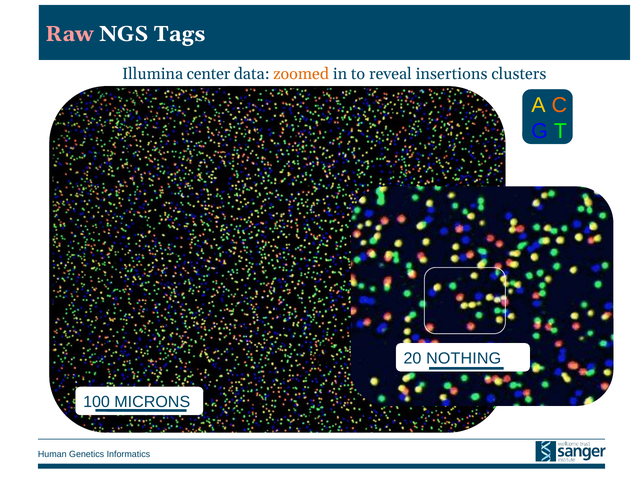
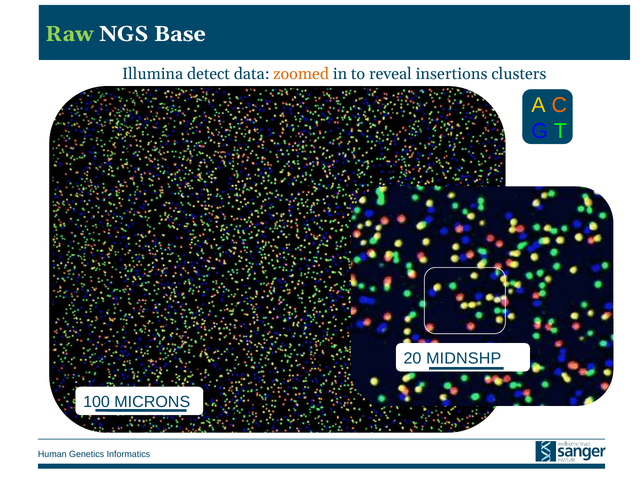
Raw colour: pink -> light green (69, 34)
Tags: Tags -> Base (180, 34)
center: center -> detect (208, 74)
NOTHING: NOTHING -> MIDNSHP (464, 359)
